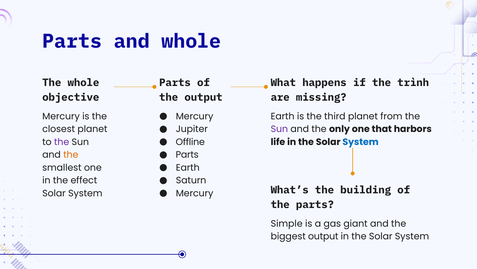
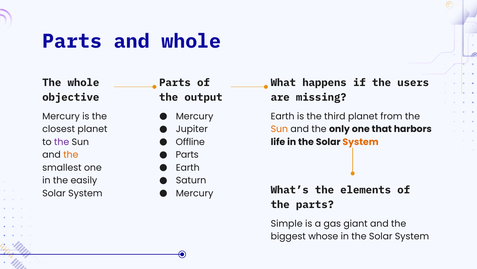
trình: trình -> users (413, 82)
Sun colour: purple -> orange (279, 129)
System colour: blue -> orange (361, 142)
effect: effect -> easily (84, 180)
building: building -> elements (366, 190)
biggest output: output -> whose (323, 236)
